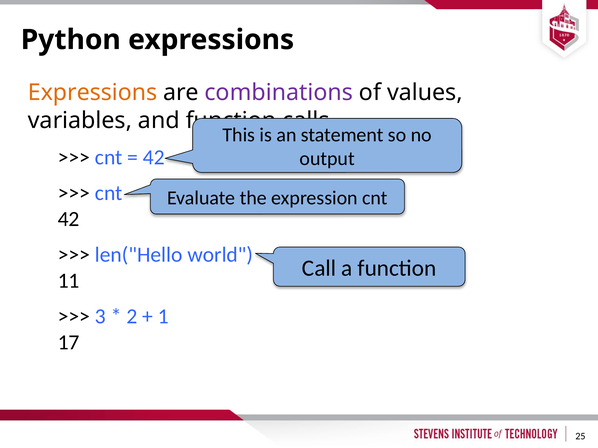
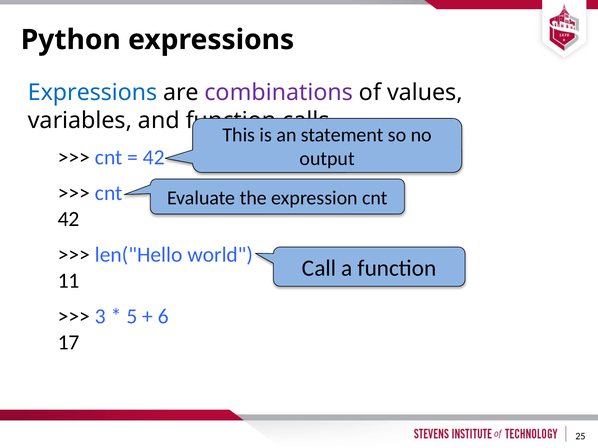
Expressions colour: orange -> blue (93, 93)
2: 2 -> 5 (132, 317)
1: 1 -> 6 (163, 317)
